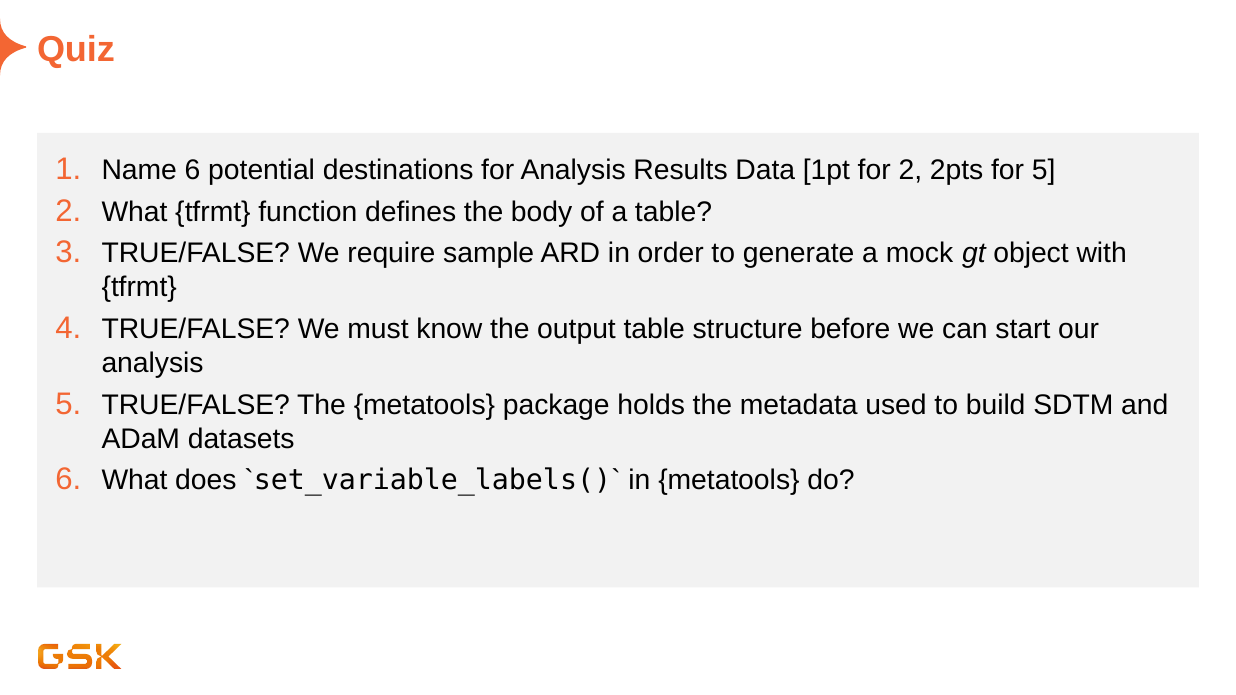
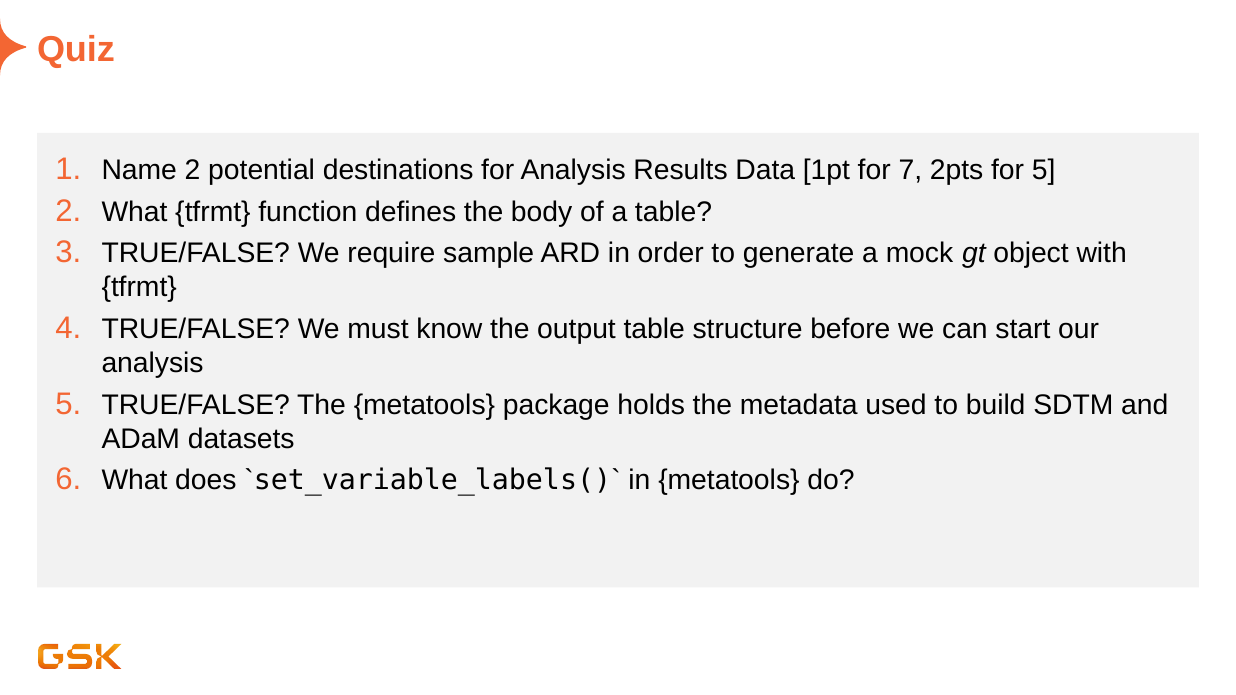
Name 6: 6 -> 2 (193, 170)
for 2: 2 -> 7 (910, 170)
